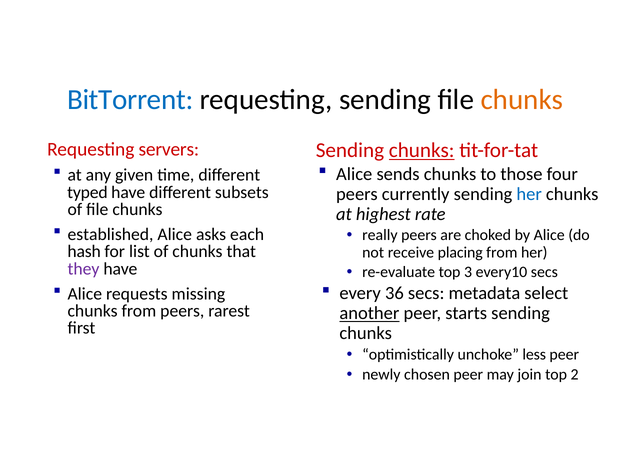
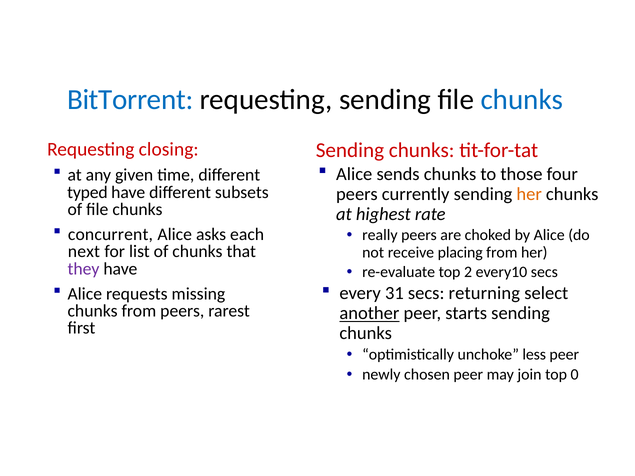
chunks colour: orange -> blue (522, 100)
servers: servers -> closing (169, 149)
chunks underline: present -> none (422, 150)
her colour: blue -> orange (529, 194)
established: established -> concurrent (110, 235)
hash: hash -> next (84, 252)
3: 3 -> 2 (468, 272)
36: 36 -> 31 (394, 294)
metadata: metadata -> returning (484, 294)
2: 2 -> 0 (575, 375)
